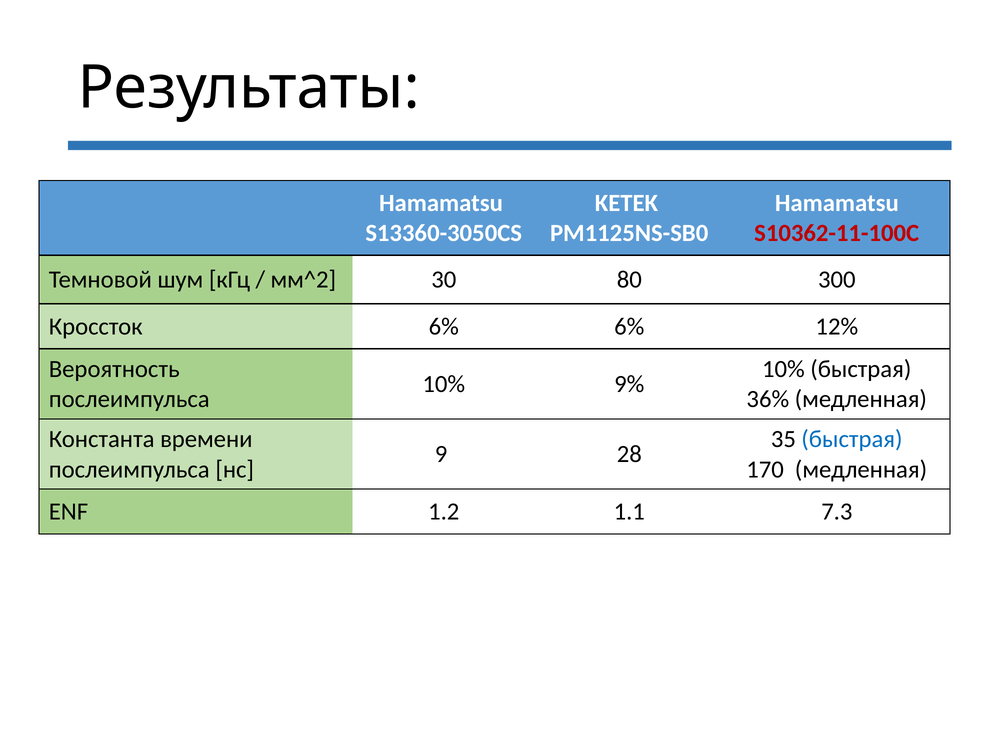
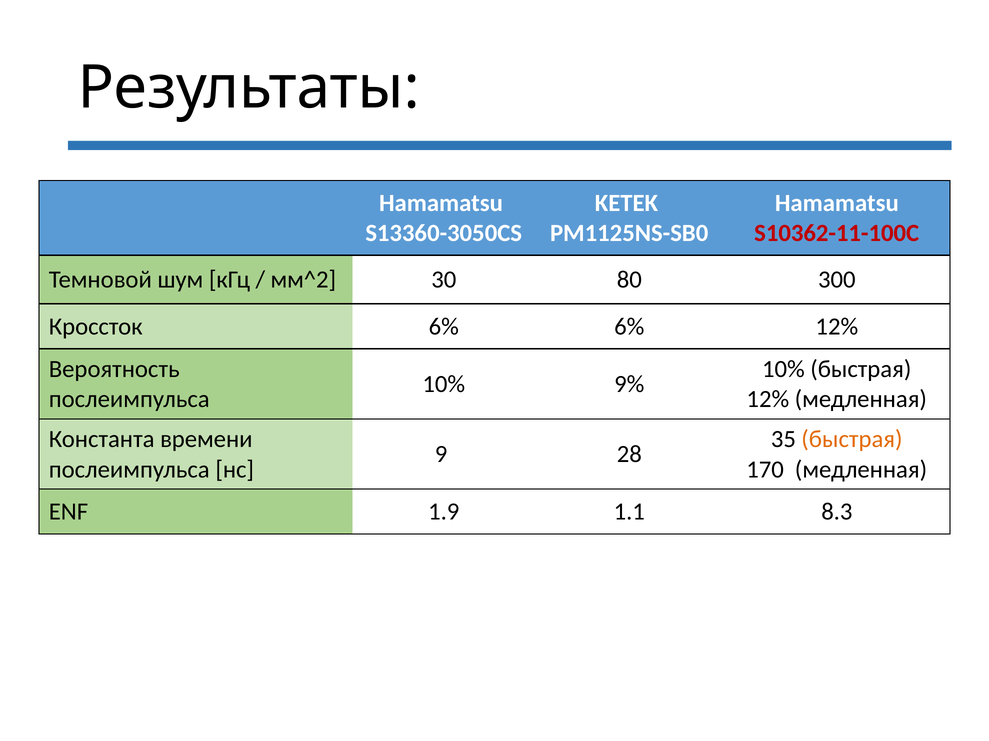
36%: 36% -> 12% (768, 400)
быстрая colour: blue -> orange (852, 440)
1.2: 1.2 -> 1.9 (444, 512)
7.3: 7.3 -> 8.3 (837, 512)
